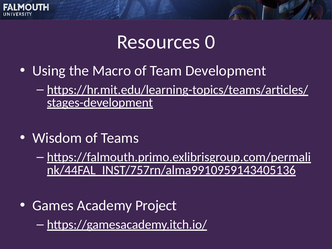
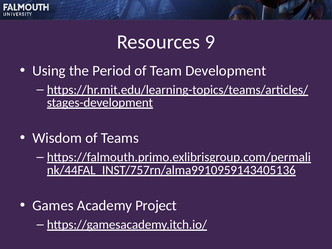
0: 0 -> 9 (210, 42)
Macro: Macro -> Period (112, 71)
